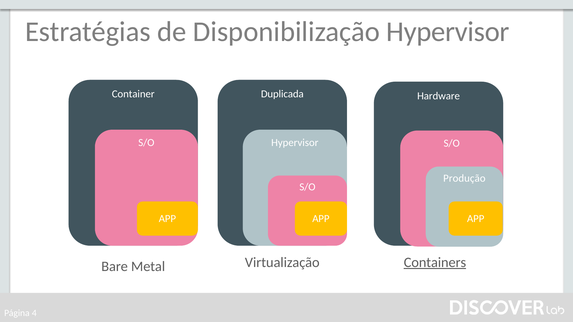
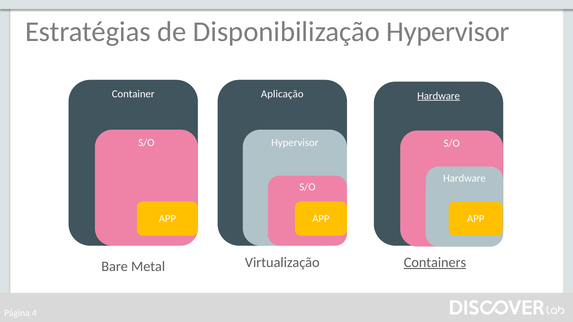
Duplicada: Duplicada -> Aplicação (282, 94)
Hardware underline: none -> present (439, 96)
Produção: Produção -> Hardware (464, 178)
